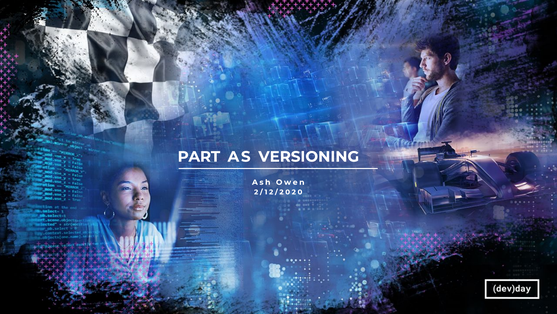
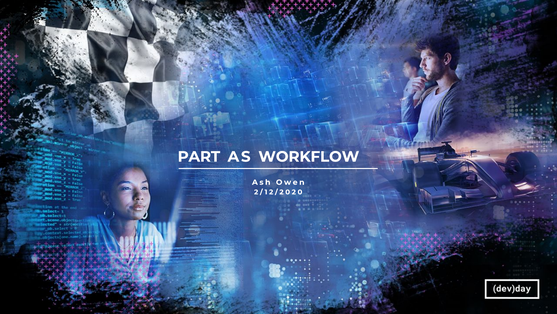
VERSIONING: VERSIONING -> WORKFLOW (309, 156)
